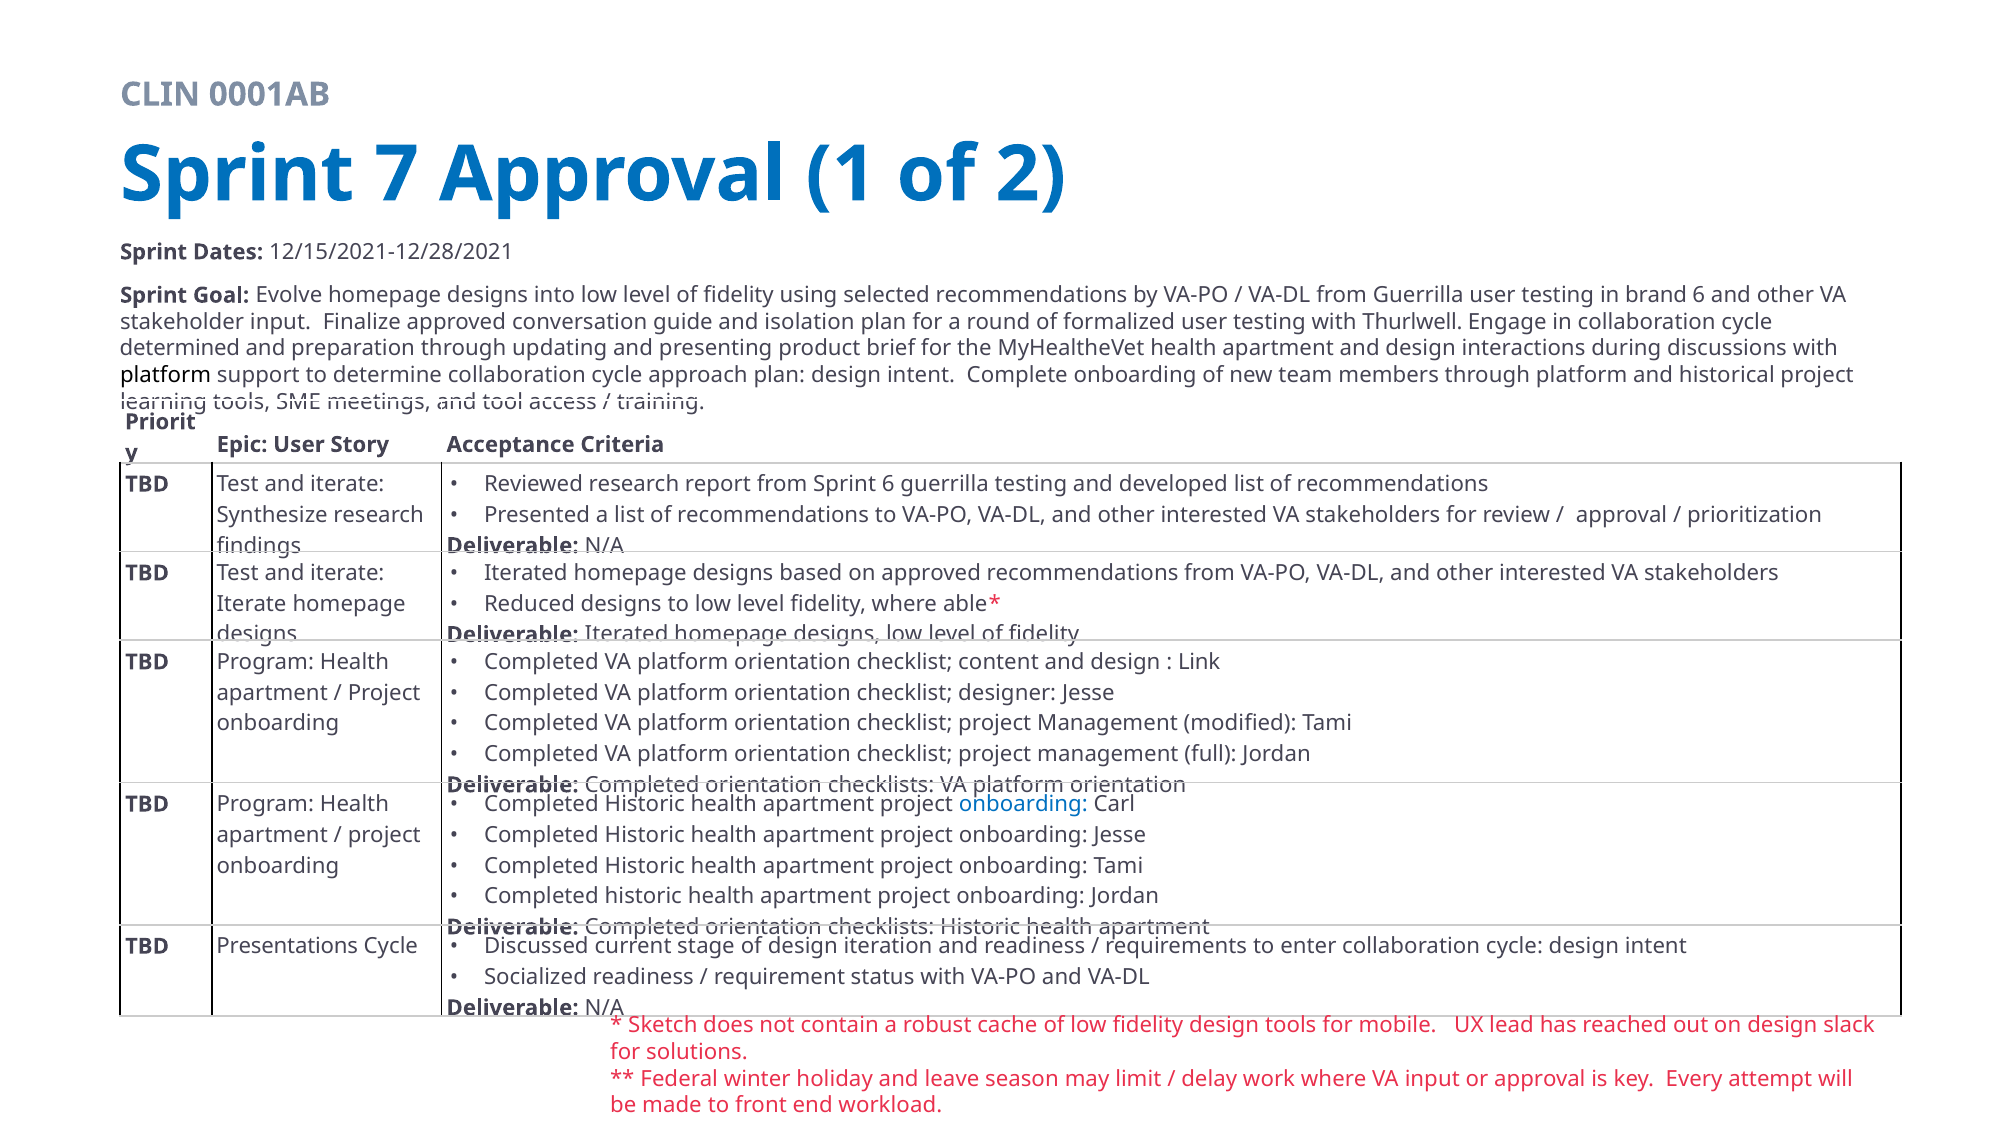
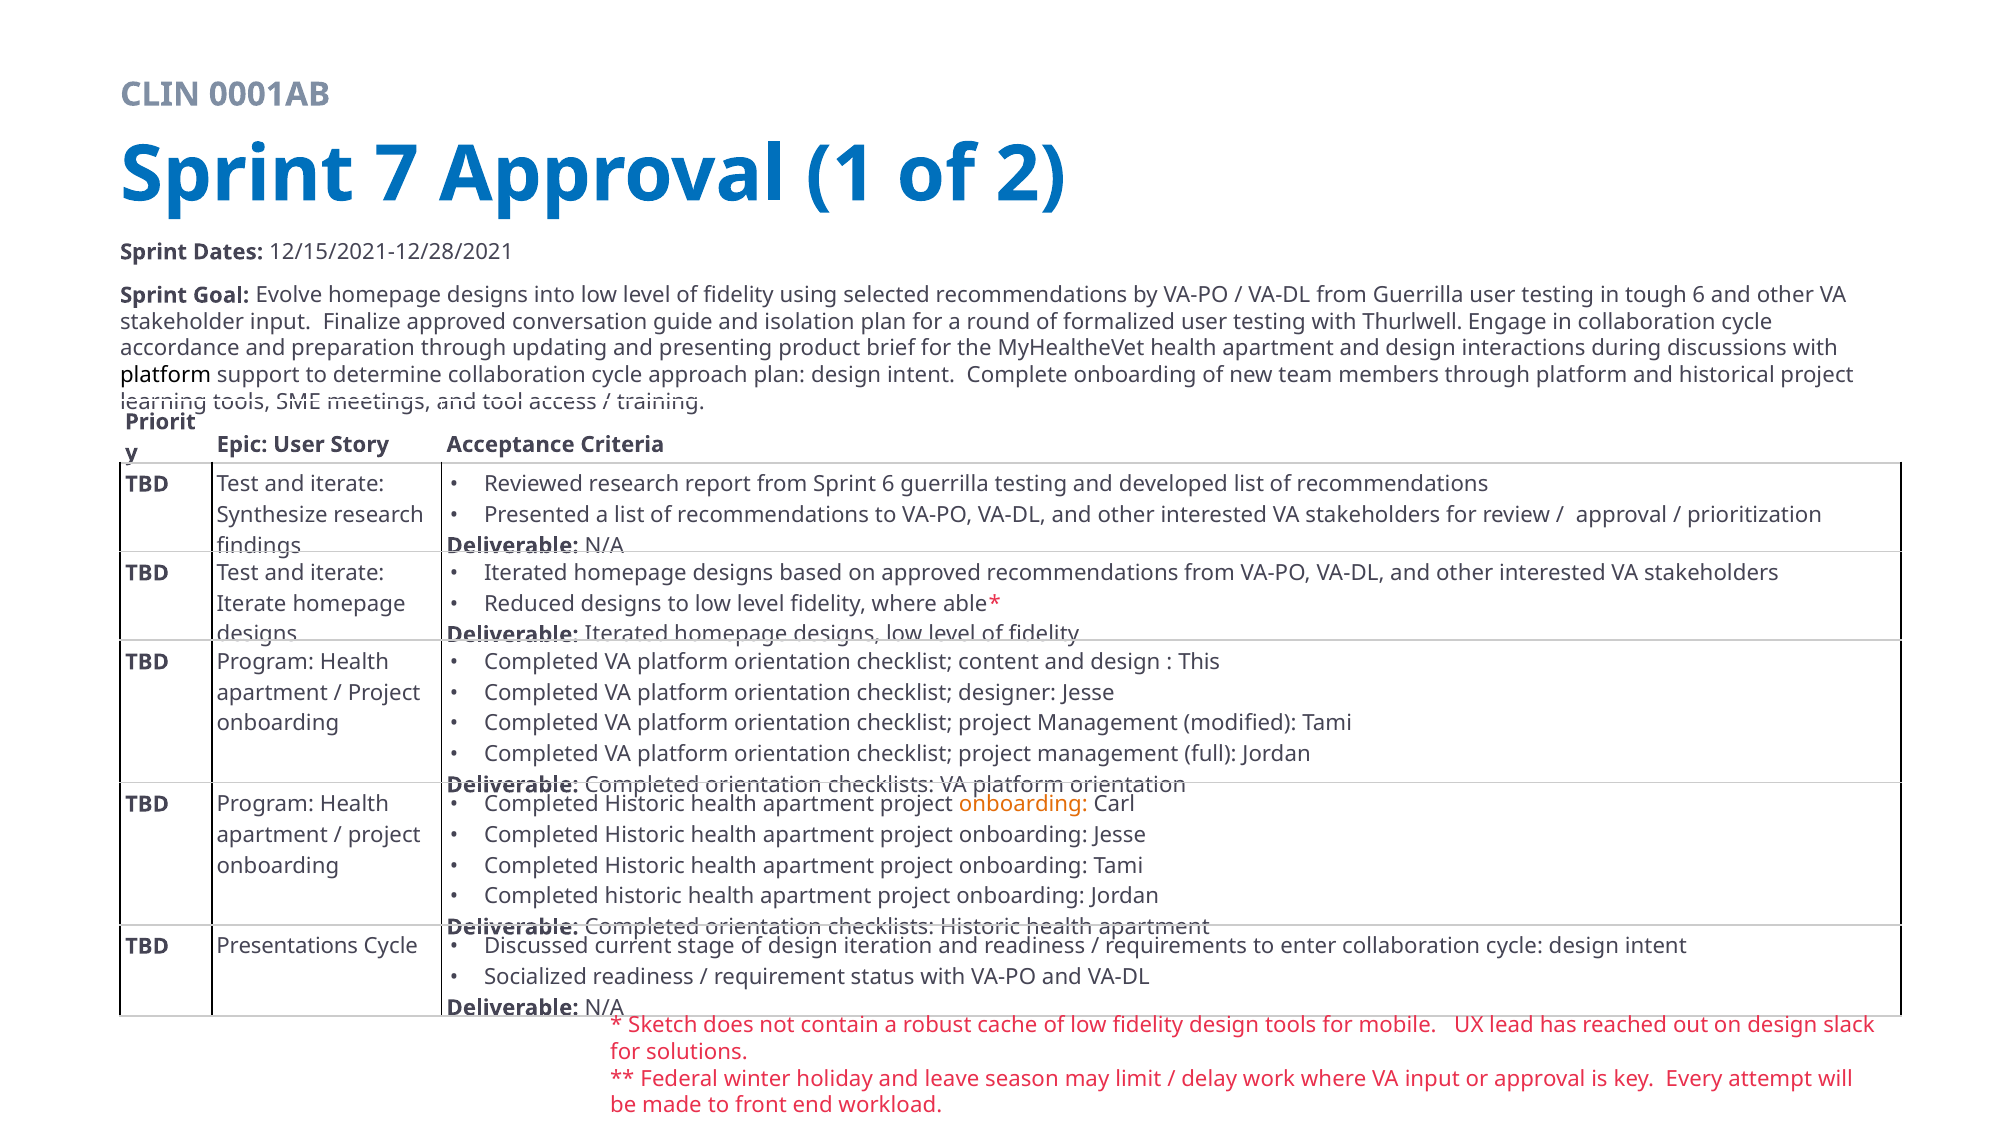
brand: brand -> tough (1656, 295)
determined: determined -> accordance (180, 349)
Link: Link -> This (1199, 662)
onboarding colour: blue -> orange (1023, 804)
